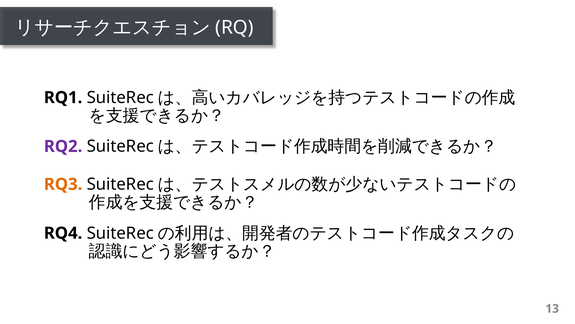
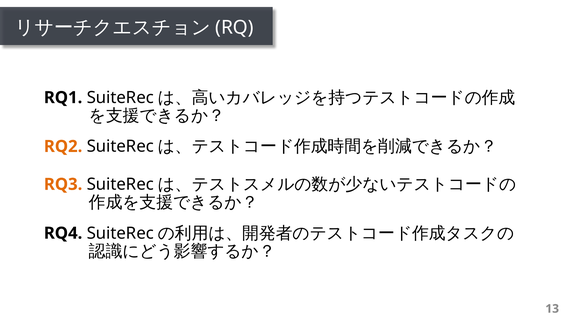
RQ2 colour: purple -> orange (63, 146)
